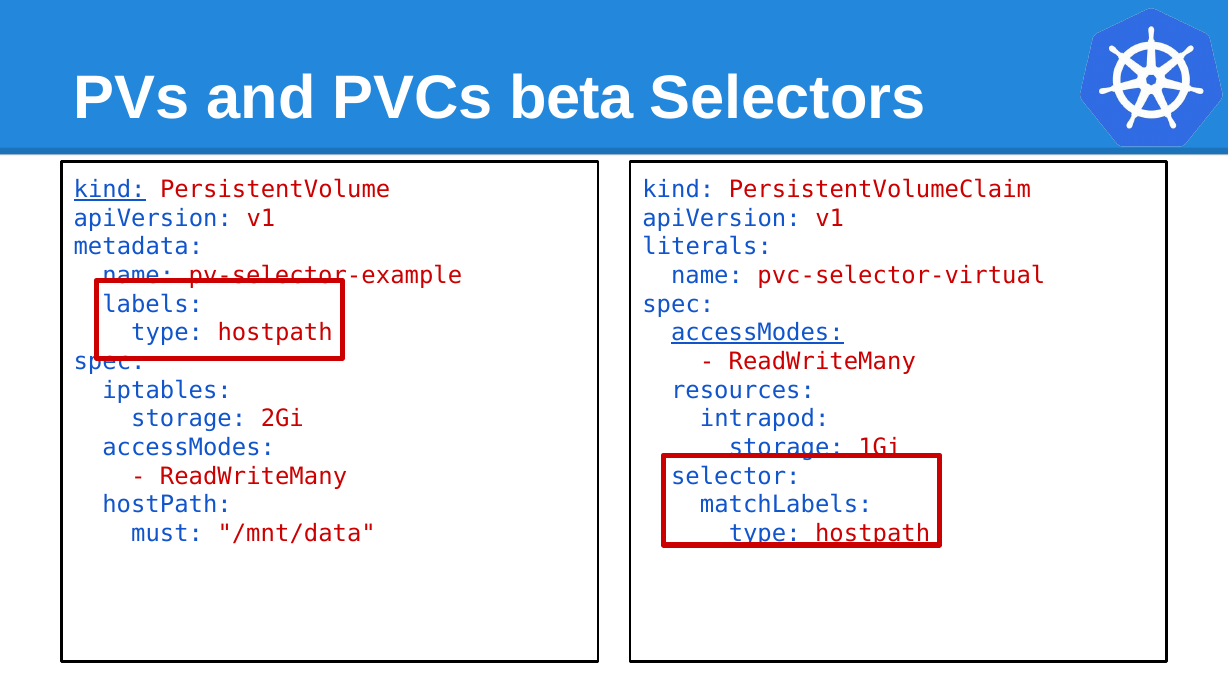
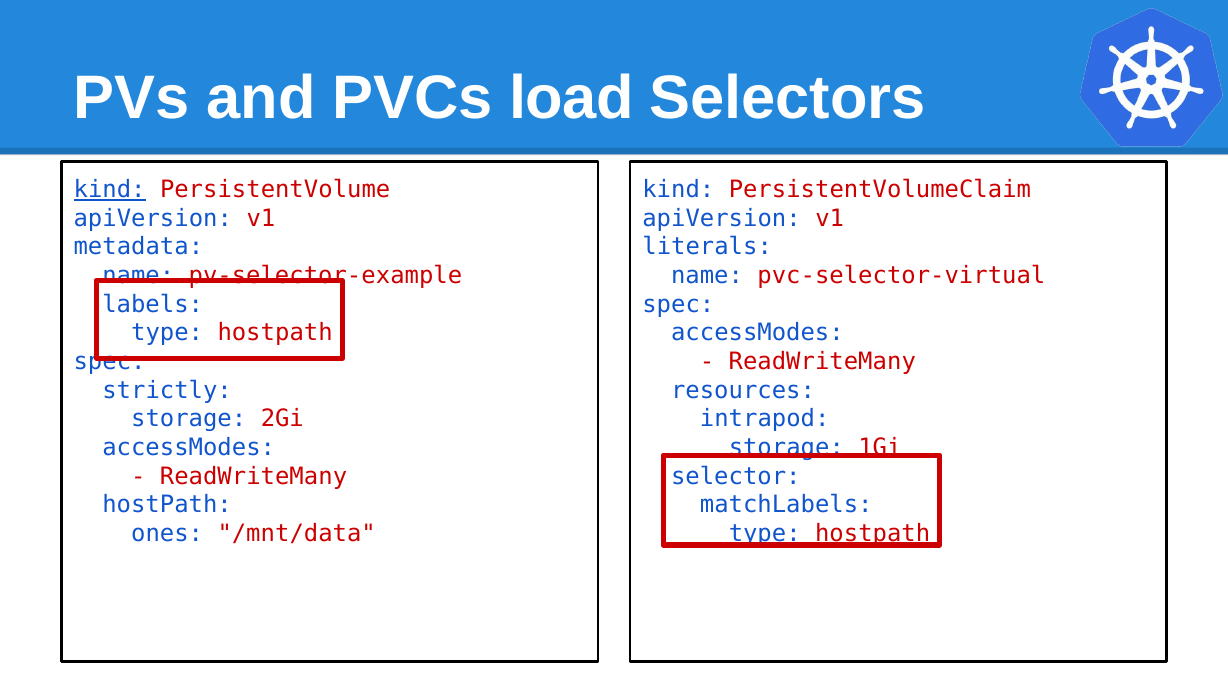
beta: beta -> load (572, 98)
accessModes underline: present -> none (757, 333)
iptables: iptables -> strictly (167, 390)
must: must -> ones (167, 534)
